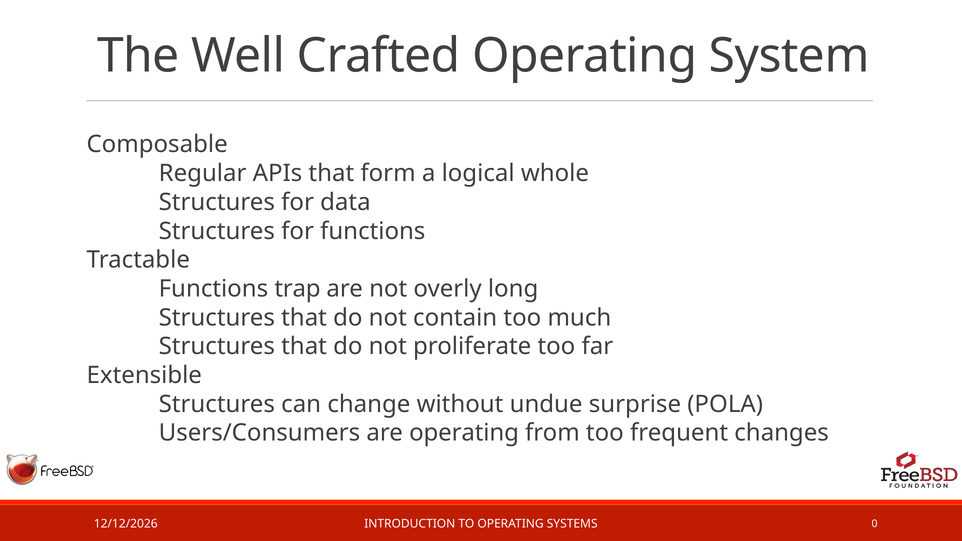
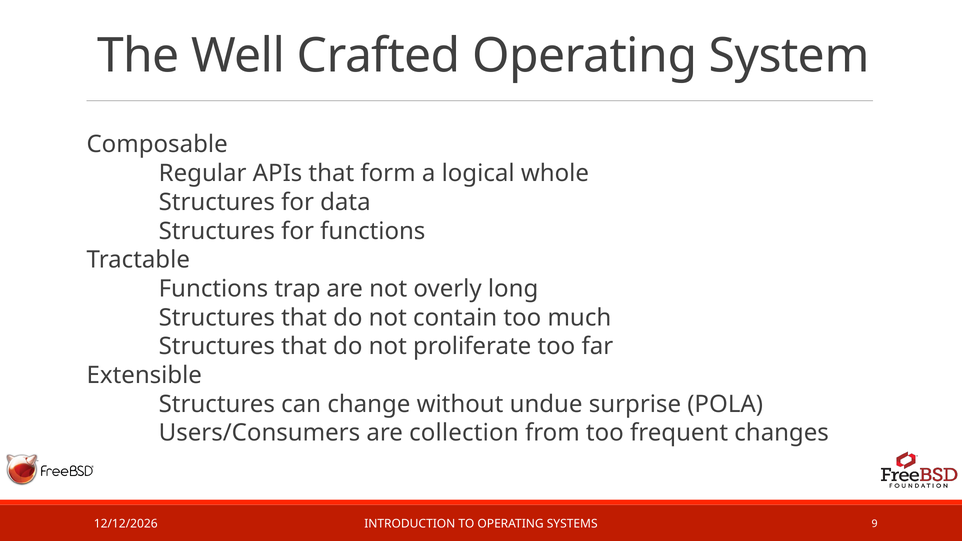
are operating: operating -> collection (464, 433)
0: 0 -> 9 (875, 524)
